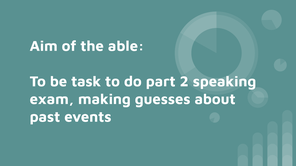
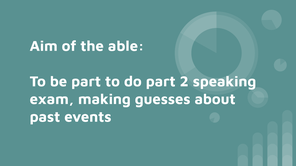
be task: task -> part (86, 82)
